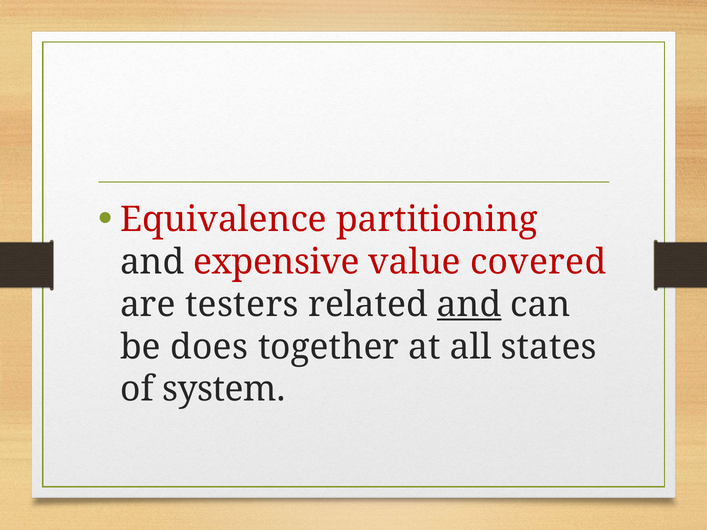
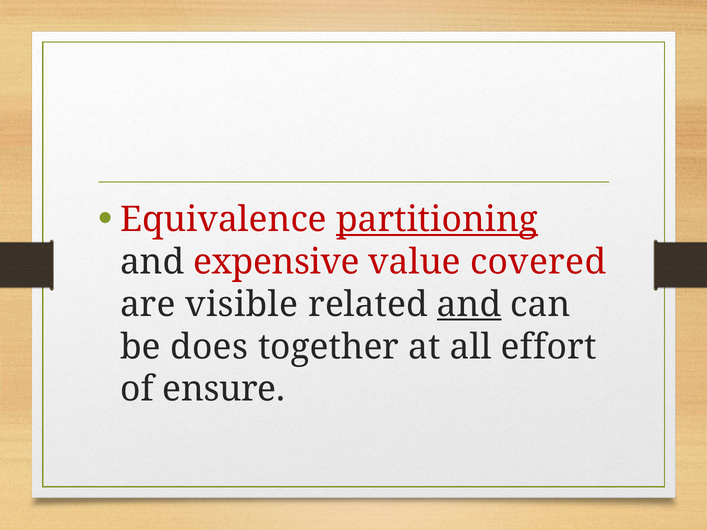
partitioning underline: none -> present (437, 220)
testers: testers -> visible (242, 305)
states: states -> effort (549, 347)
system: system -> ensure (224, 389)
